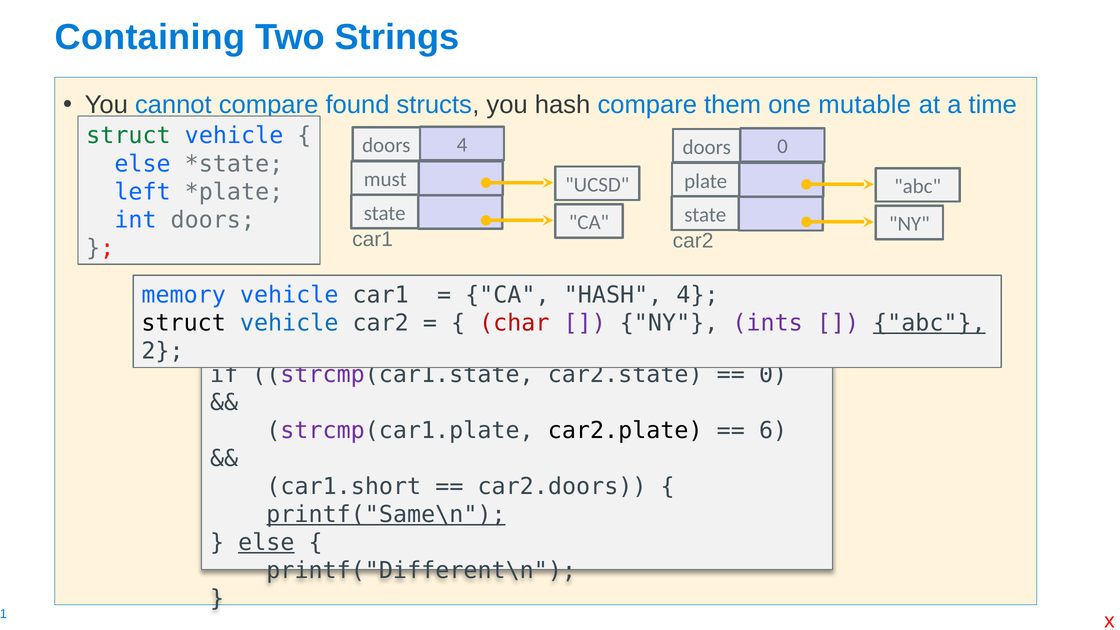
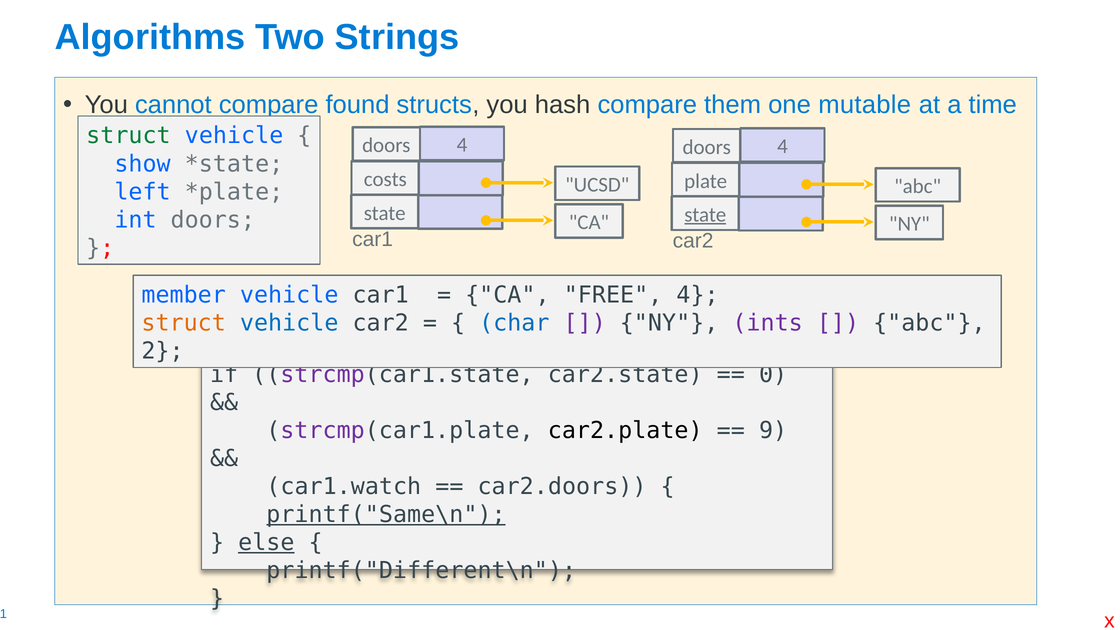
Containing: Containing -> Algorithms (150, 37)
0: 0 -> 4 (782, 147)
else: else -> show (143, 164)
must: must -> costs (385, 180)
state underline: none -> present (705, 215)
memory: memory -> member (184, 295)
CA HASH: HASH -> FREE (613, 295)
struct colour: black -> orange (184, 323)
char colour: red -> blue (514, 323)
abc underline: present -> none (929, 323)
6: 6 -> 9 (773, 431)
car1.short: car1.short -> car1.watch (344, 487)
